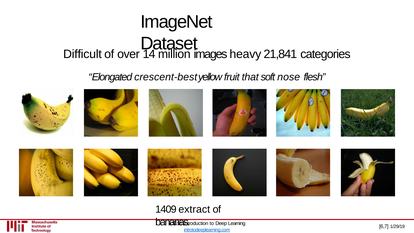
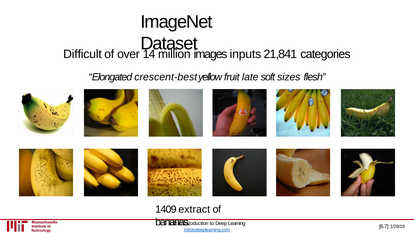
heavy: heavy -> inputs (245, 54)
that: that -> late (250, 77)
nose: nose -> sizes (289, 77)
